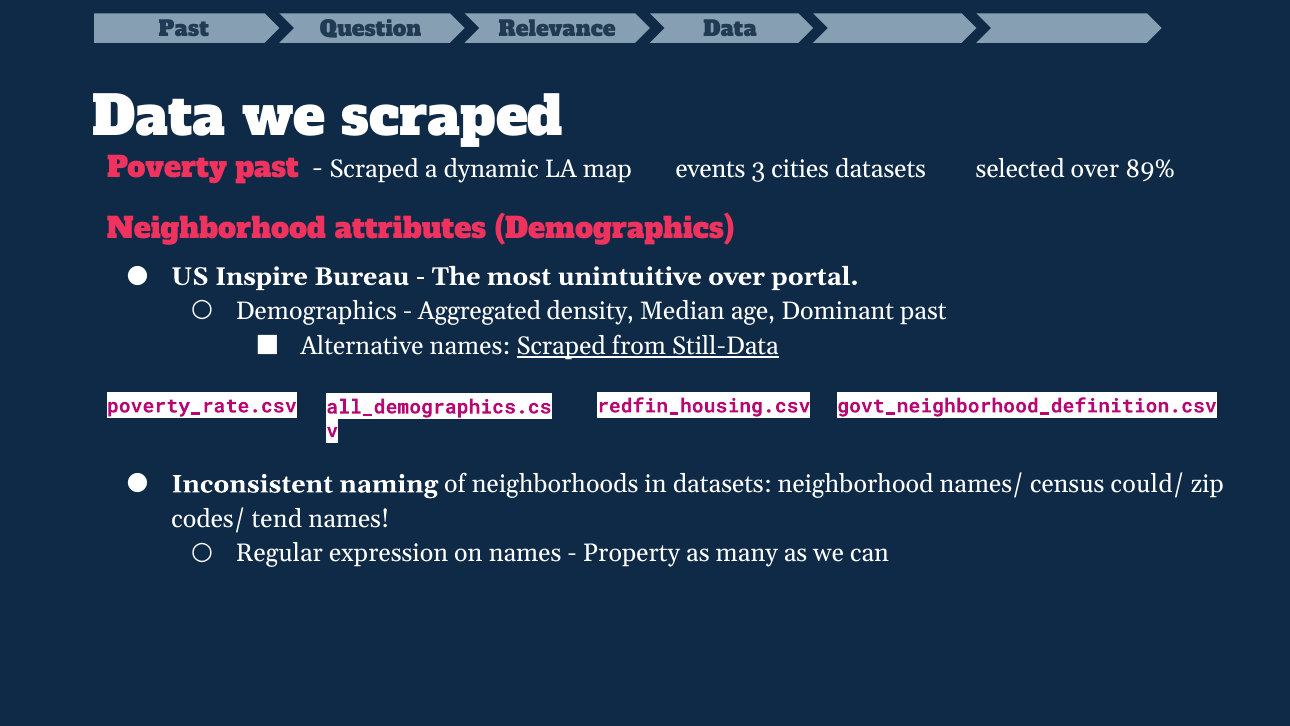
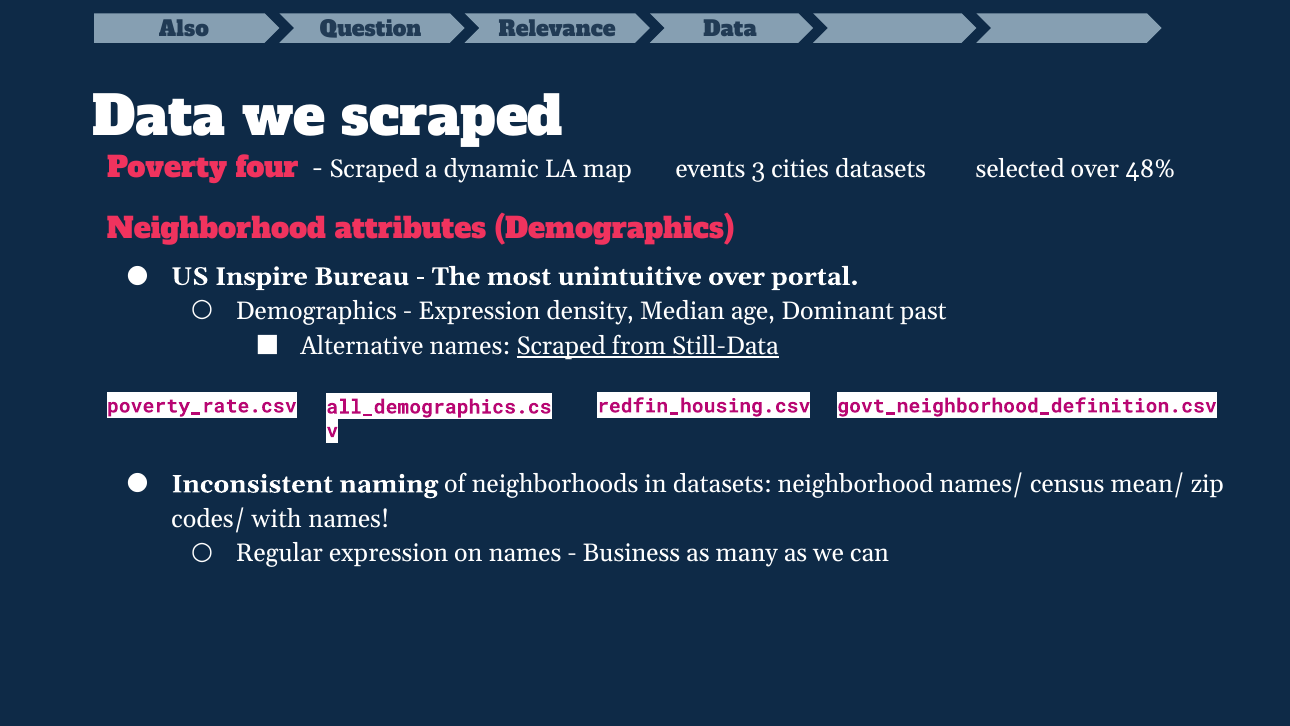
Past: Past -> Also (184, 30)
Poverty past: past -> four (267, 168)
89%: 89% -> 48% (1150, 169)
Aggregated: Aggregated -> Expression (479, 311)
could/: could/ -> mean/ (1148, 484)
tend: tend -> with (277, 519)
Property: Property -> Business (631, 553)
